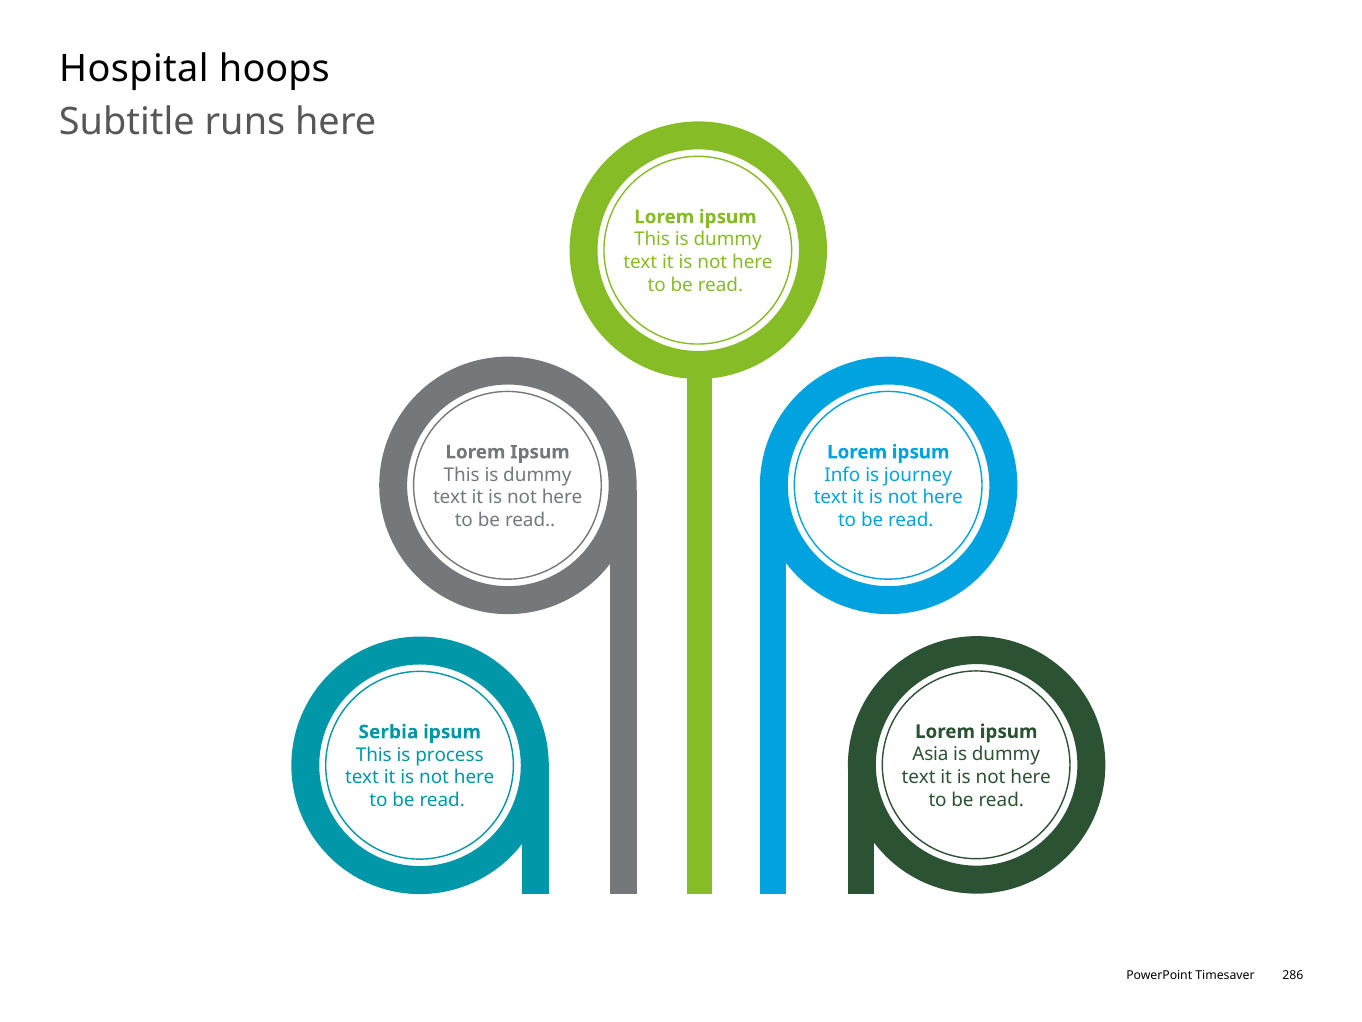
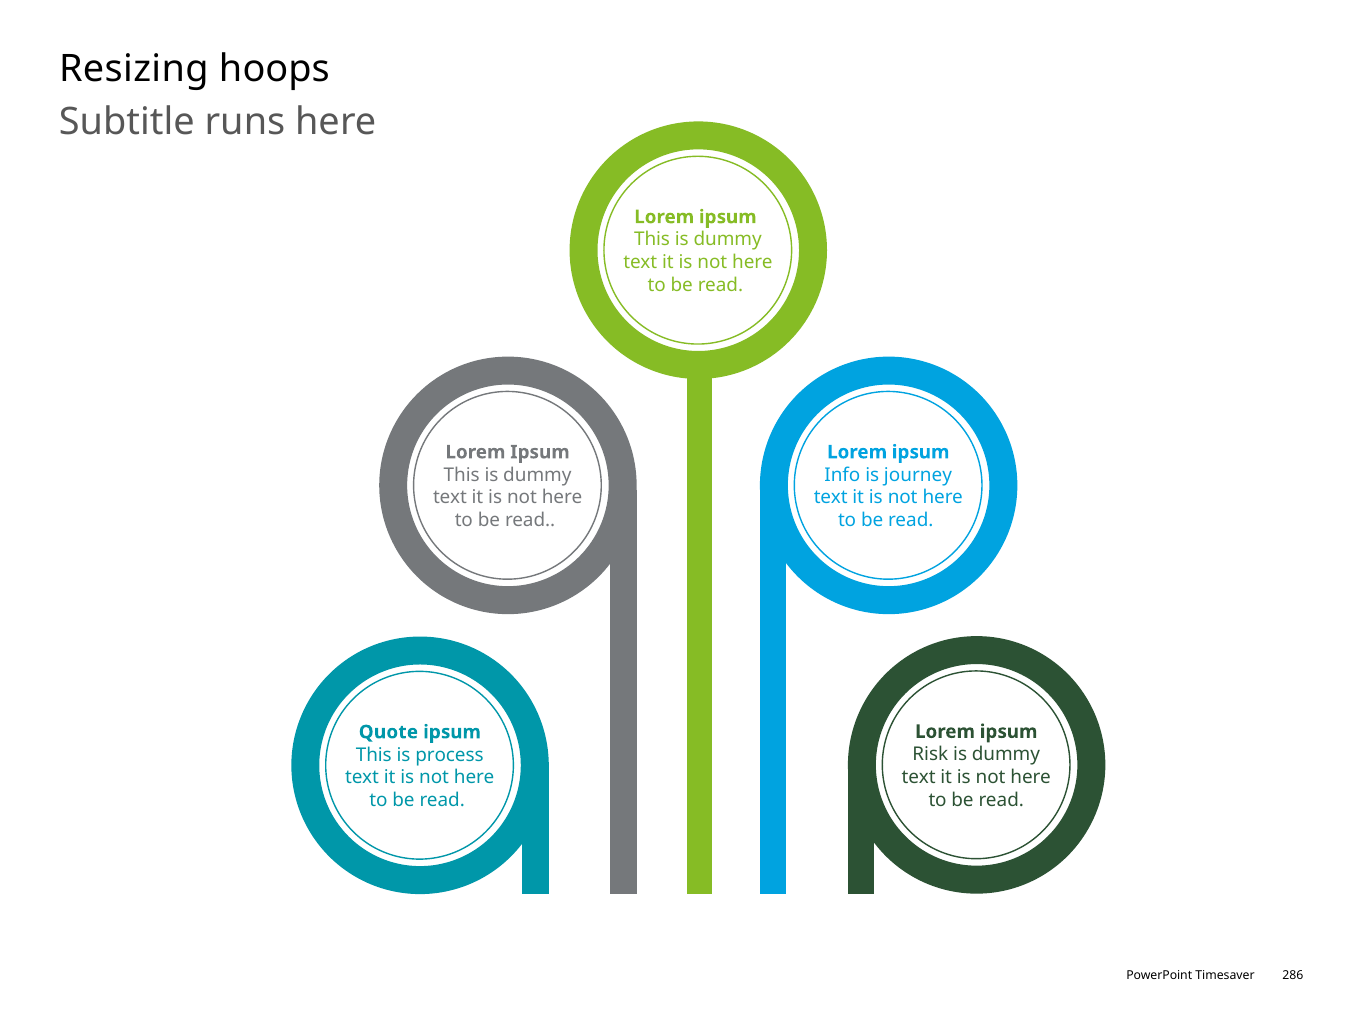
Hospital: Hospital -> Resizing (134, 69)
Serbia: Serbia -> Quote (388, 732)
Asia: Asia -> Risk (930, 754)
